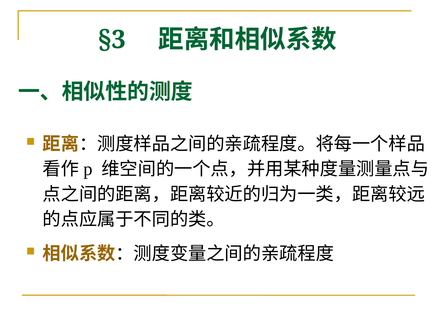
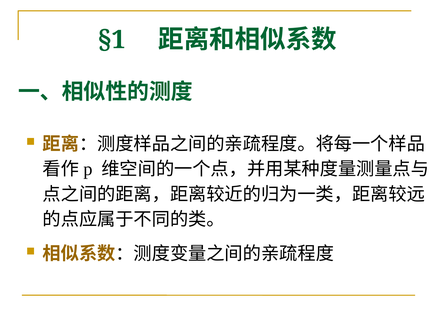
§3: §3 -> §1 (112, 40)
